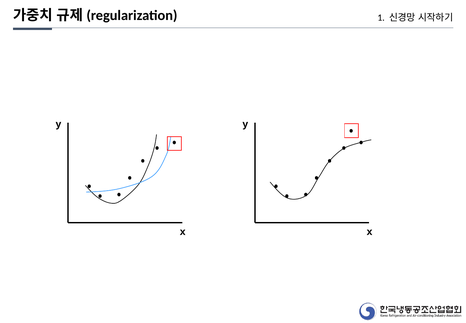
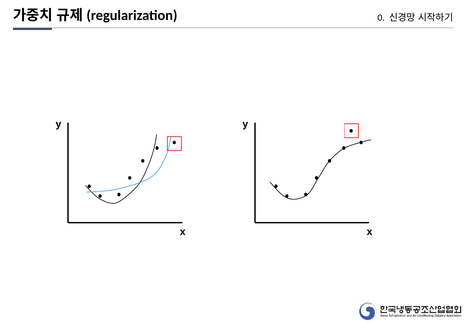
1: 1 -> 0 (381, 18)
